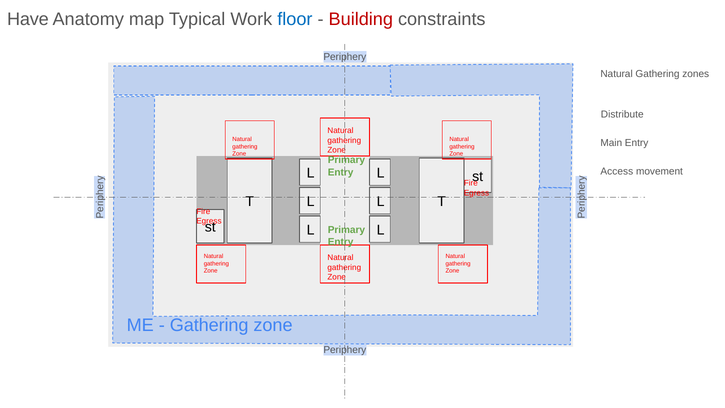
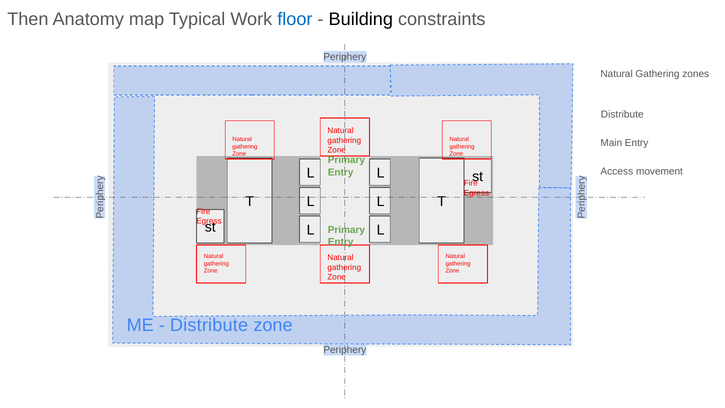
Have: Have -> Then (28, 19)
Building colour: red -> black (361, 19)
Gathering: Gathering -> Distribute (209, 325)
